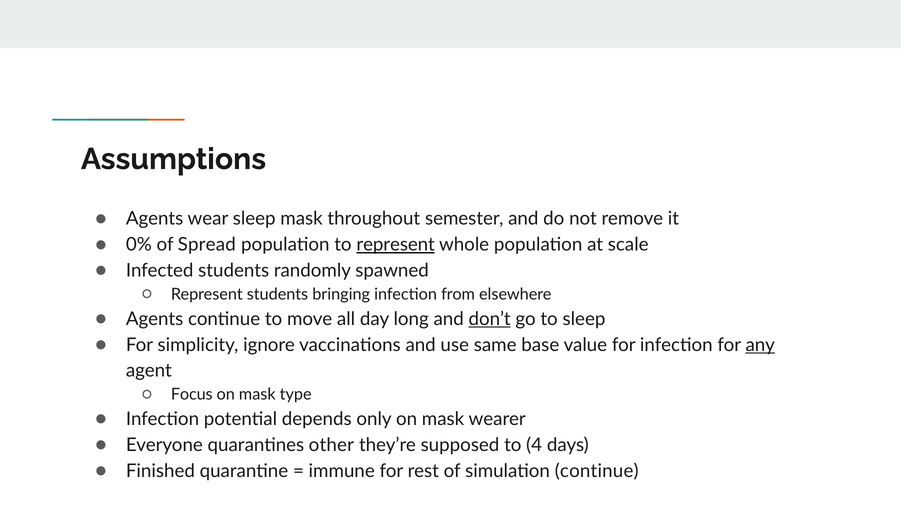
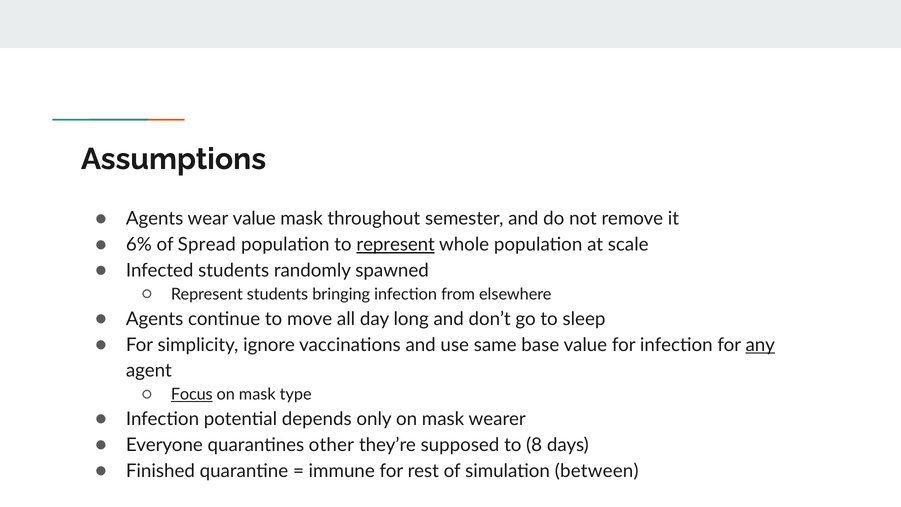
wear sleep: sleep -> value (254, 219)
0%: 0% -> 6% (139, 245)
don’t underline: present -> none (490, 319)
Focus underline: none -> present (192, 394)
4: 4 -> 8 (534, 445)
simulation continue: continue -> between (597, 471)
